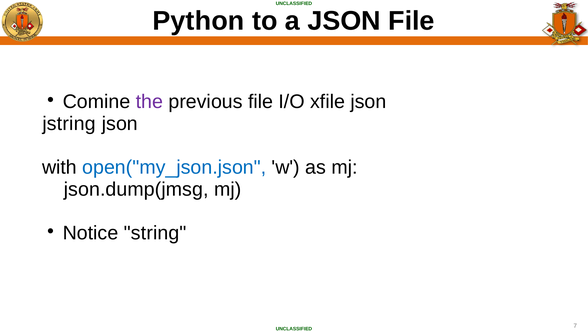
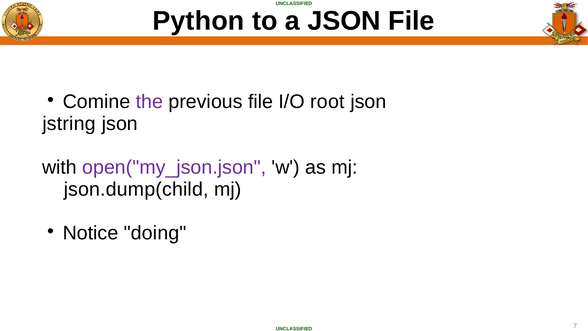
xfile: xfile -> root (327, 102)
open("my_json.json colour: blue -> purple (174, 167)
json.dump(jmsg: json.dump(jmsg -> json.dump(child (136, 189)
string: string -> doing (155, 233)
